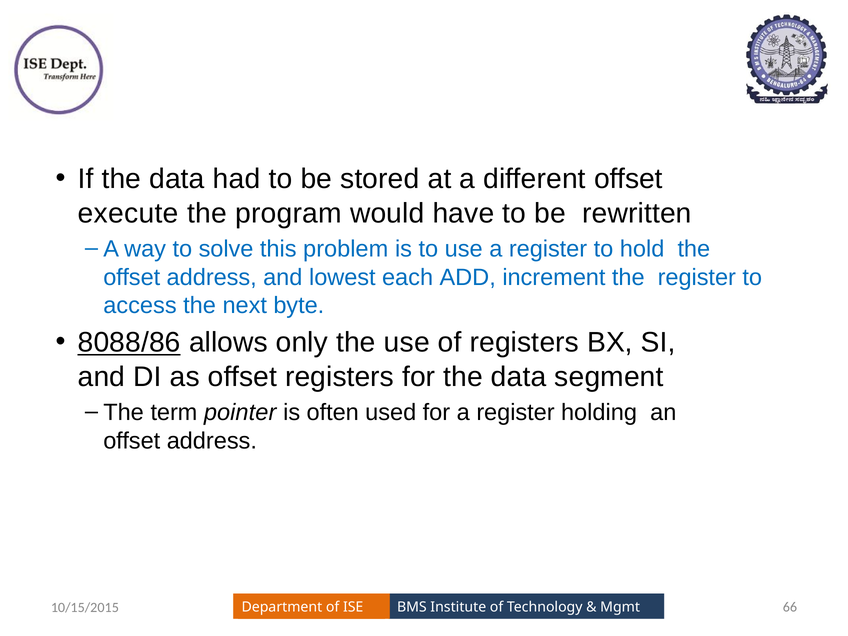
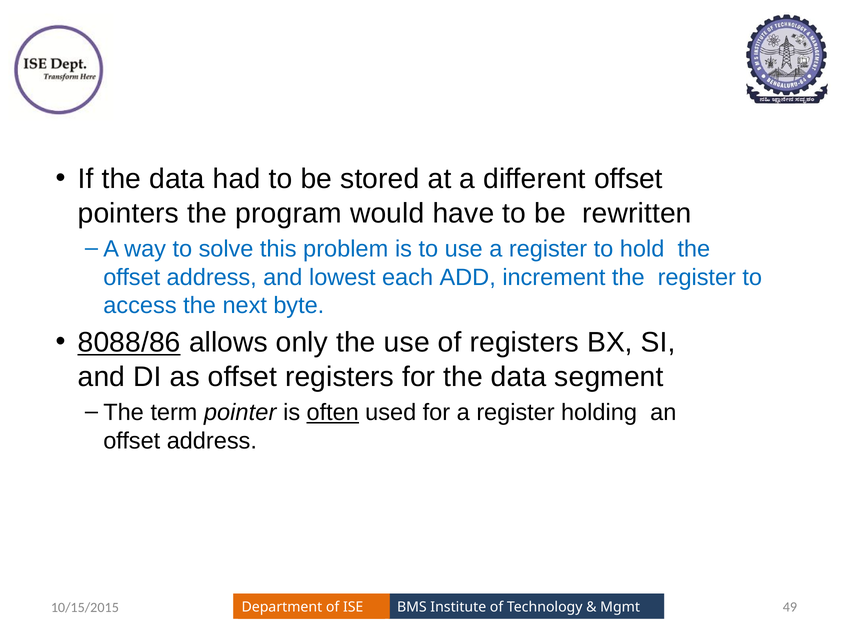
execute: execute -> pointers (128, 213)
often underline: none -> present (333, 412)
66: 66 -> 49 (790, 607)
